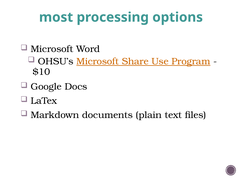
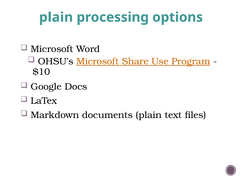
most: most -> plain (56, 17)
